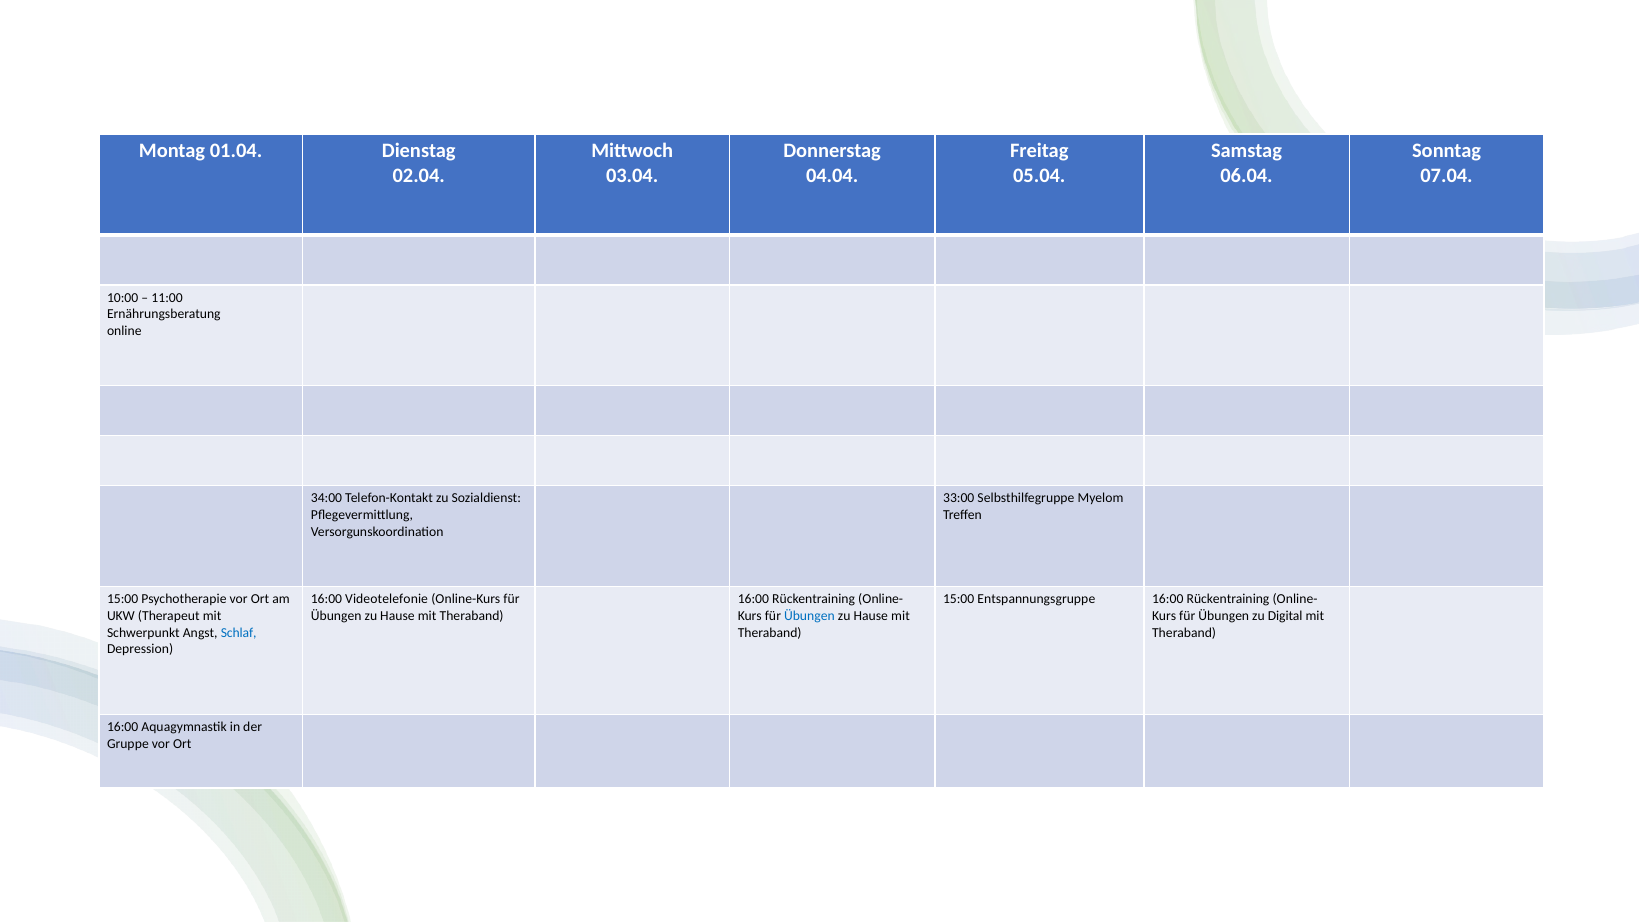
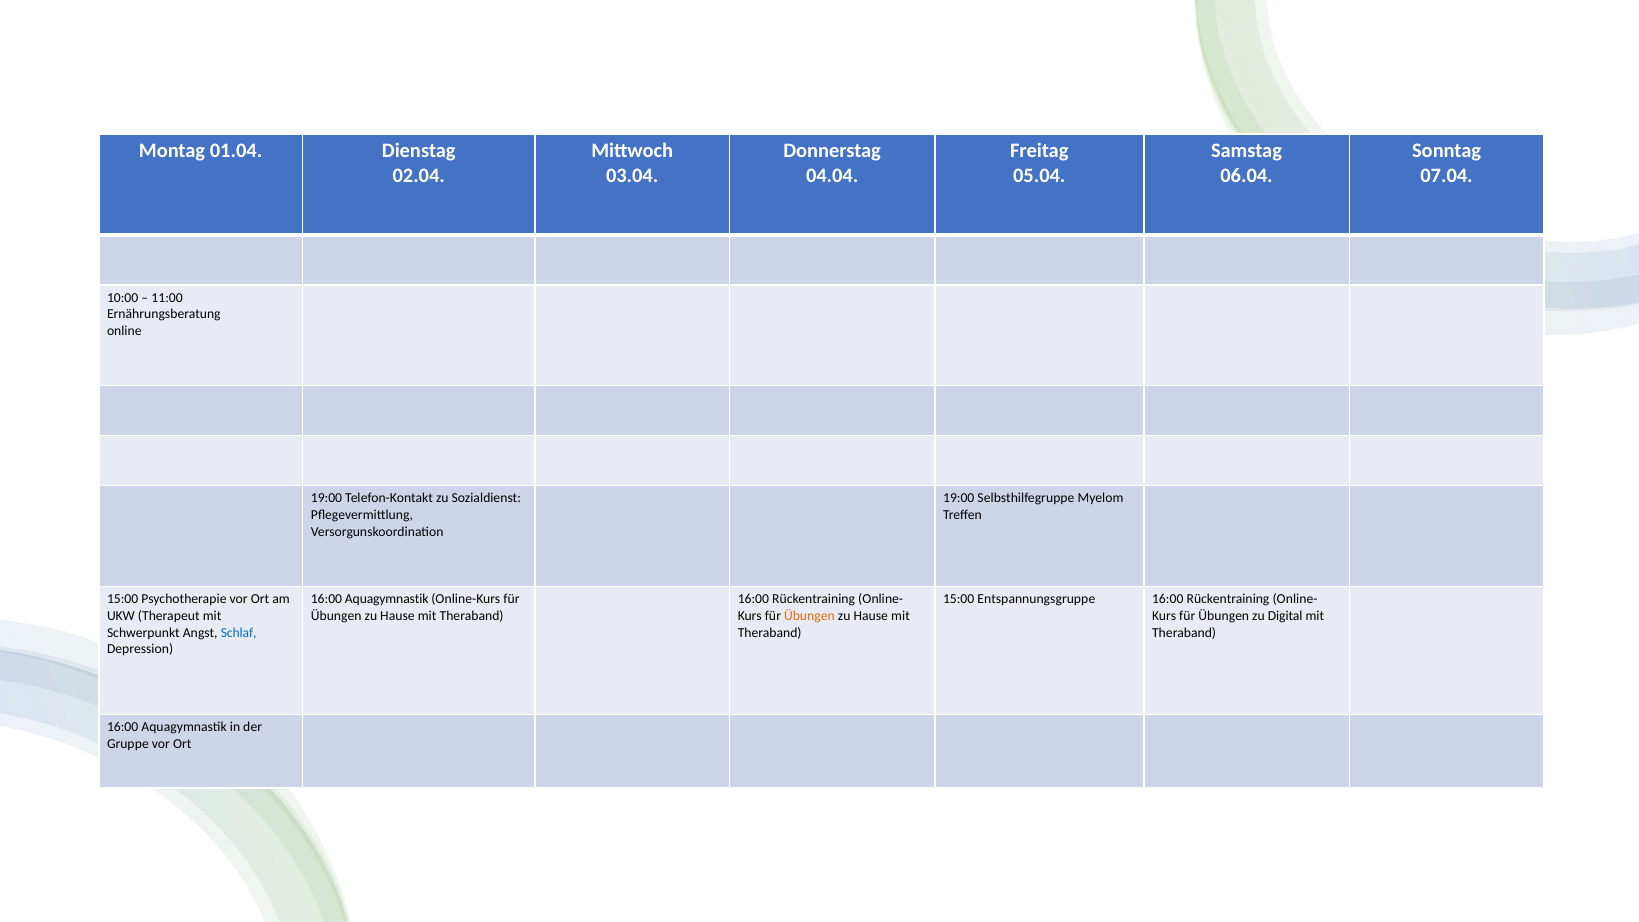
34:00: 34:00 -> 19:00 (327, 498)
33:00: 33:00 -> 19:00 (959, 498)
Videotelefonie: Videotelefonie -> Aquagymnastik (387, 599)
Übungen colour: blue -> orange (809, 616)
